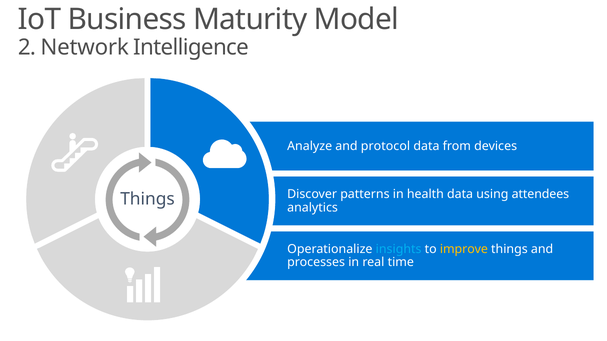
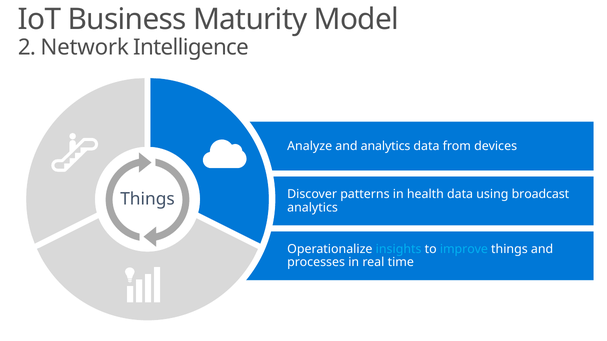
and protocol: protocol -> analytics (386, 146)
attendees: attendees -> broadcast (540, 194)
improve colour: yellow -> light blue (464, 249)
